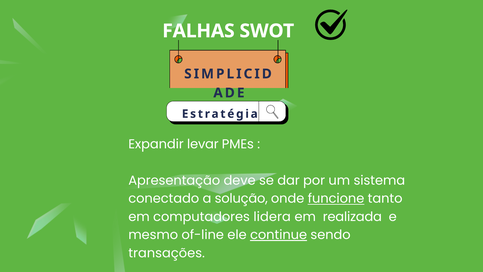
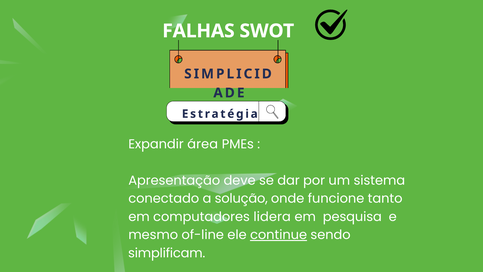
levar: levar -> área (203, 144)
funcione underline: present -> none (336, 198)
realizada: realizada -> pesquisa (352, 217)
transações: transações -> simplificam (167, 253)
